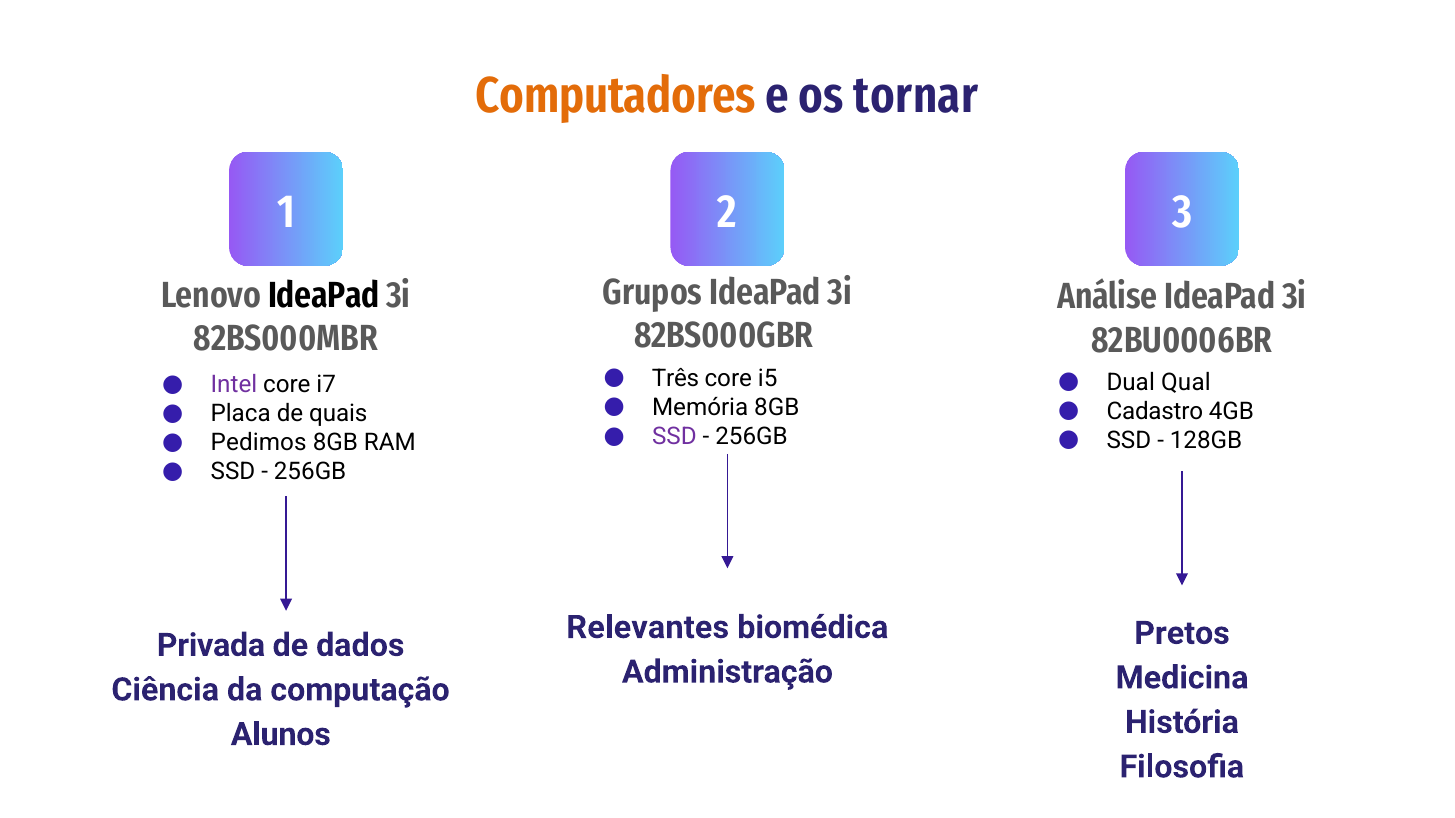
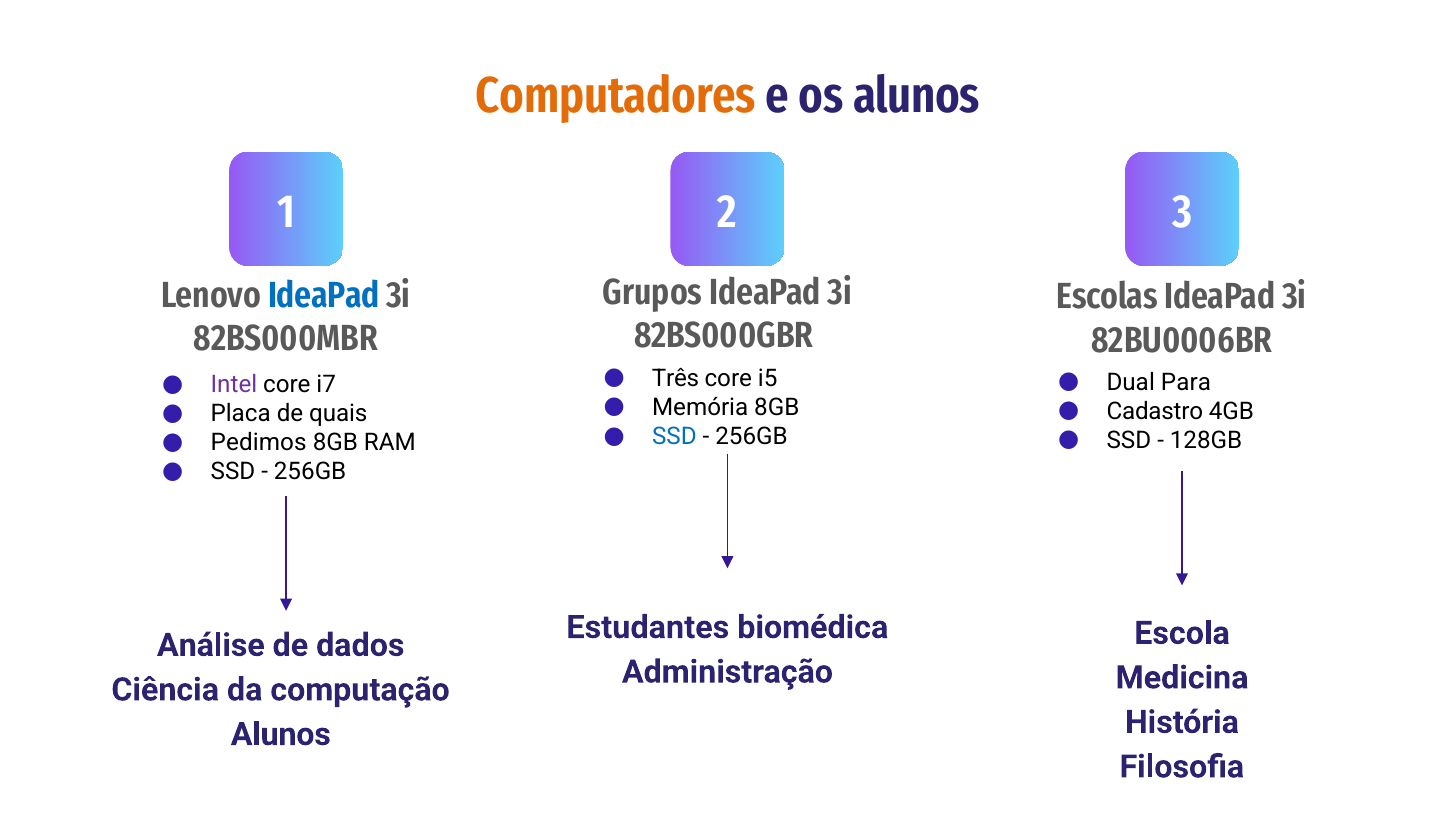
os tornar: tornar -> alunos (916, 96)
IdeaPad colour: black -> blue (324, 295)
Análise: Análise -> Escolas (1107, 297)
Qual: Qual -> Para (1186, 382)
SSD colour: purple -> blue (674, 437)
Relevantes: Relevantes -> Estudantes (648, 628)
Pretos: Pretos -> Escola (1182, 634)
Privada: Privada -> Análise (211, 646)
